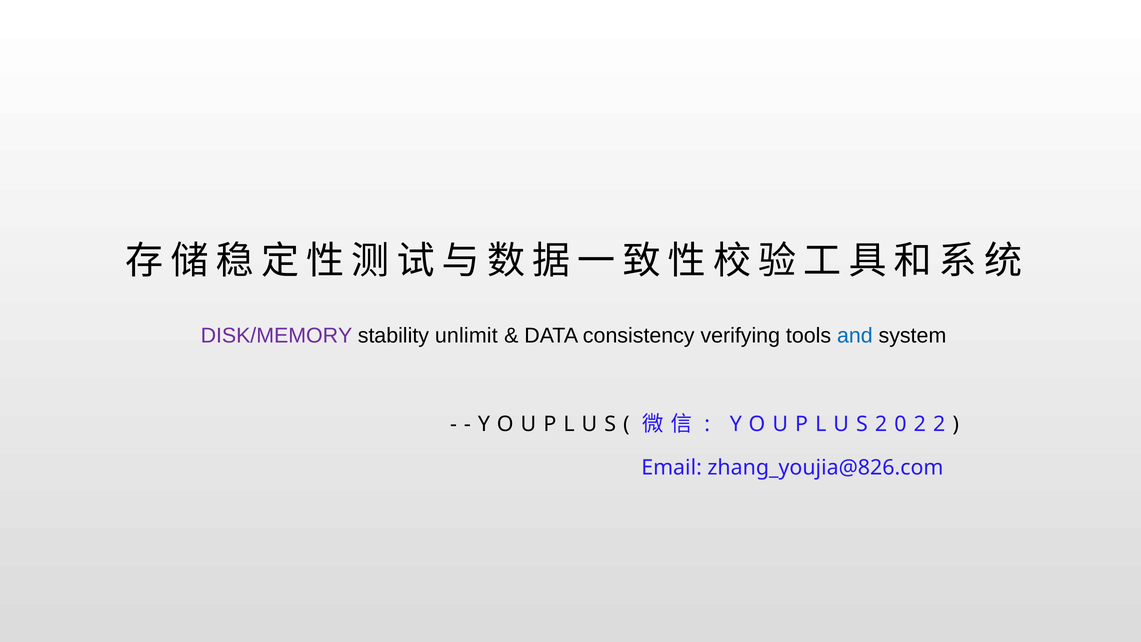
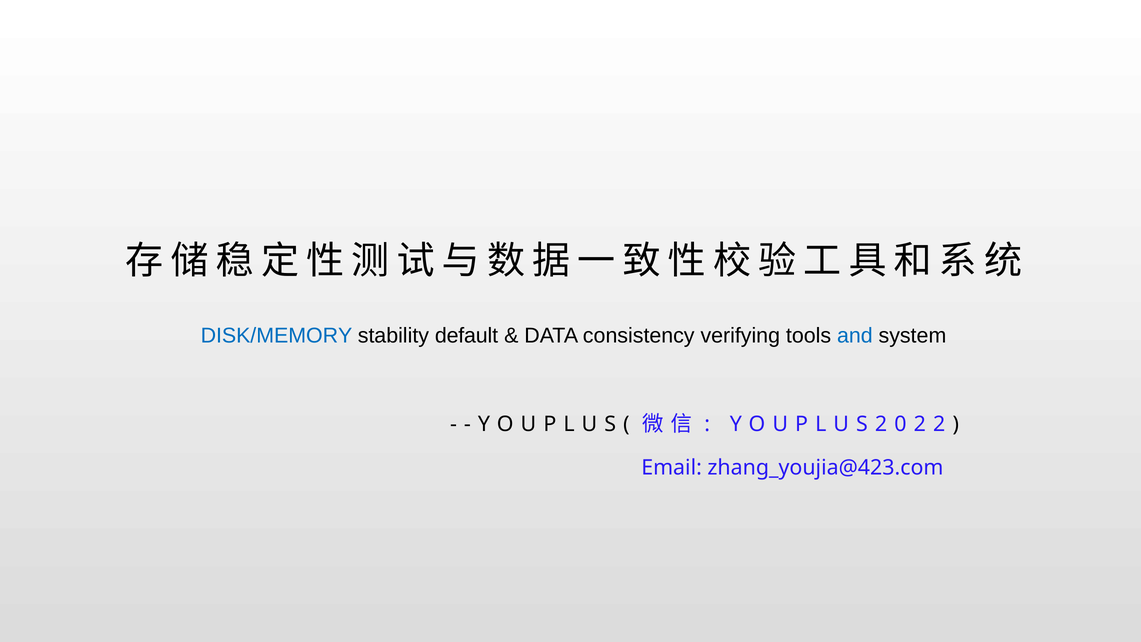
DISK/MEMORY colour: purple -> blue (276, 336)
unlimit: unlimit -> default (466, 336)
zhang_youjia@826.com: zhang_youjia@826.com -> zhang_youjia@423.com (825, 468)
